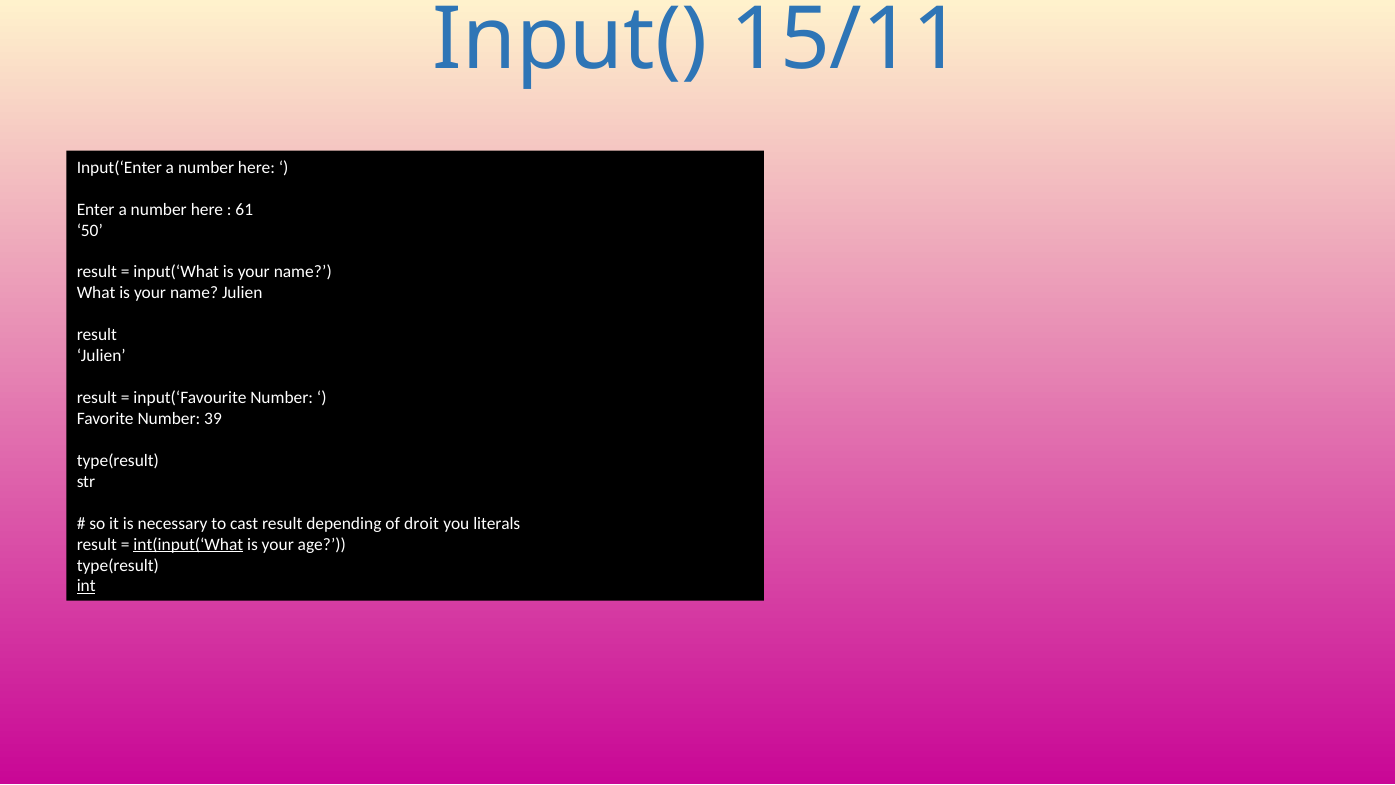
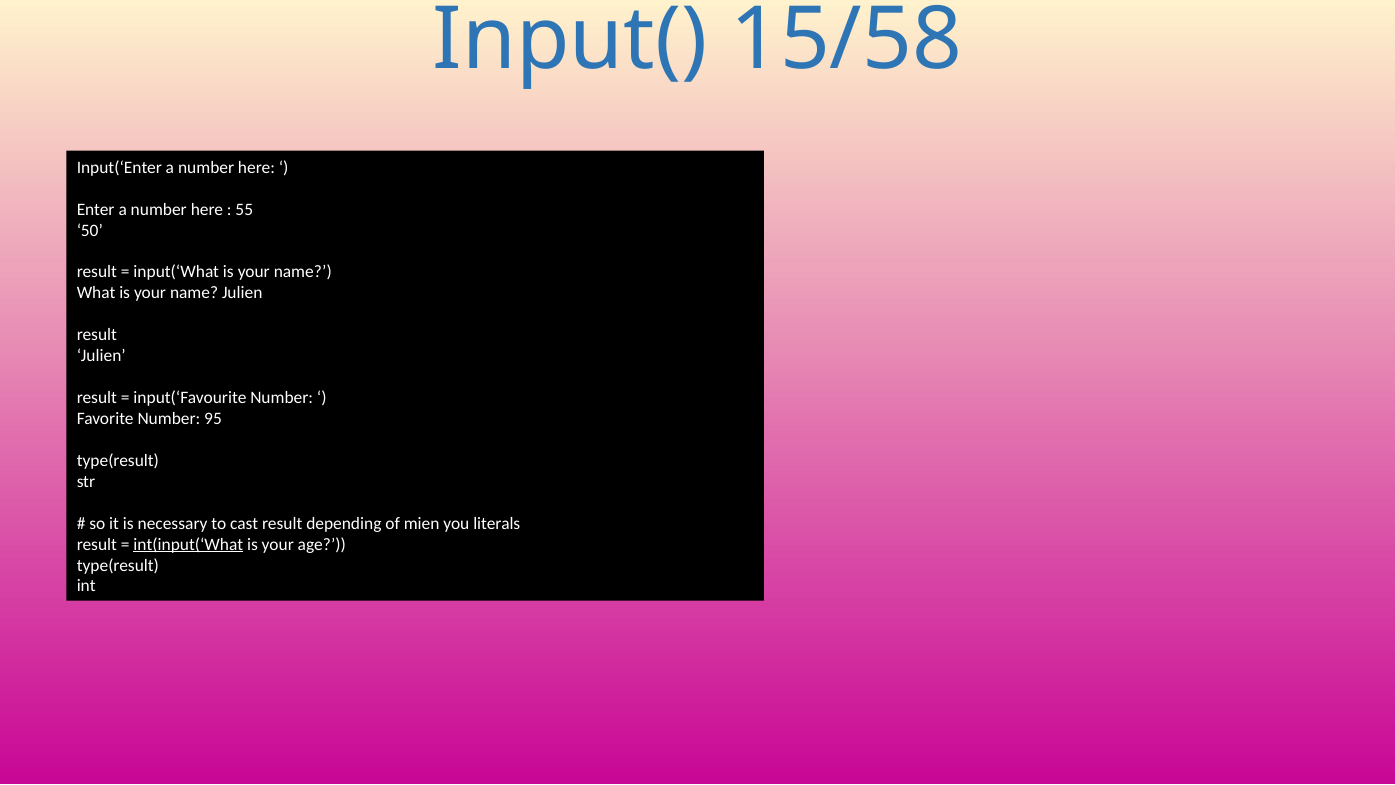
15/11: 15/11 -> 15/58 (846, 40)
61: 61 -> 55 (244, 209)
39: 39 -> 95 (213, 419)
droit: droit -> mien (422, 523)
int underline: present -> none (86, 586)
